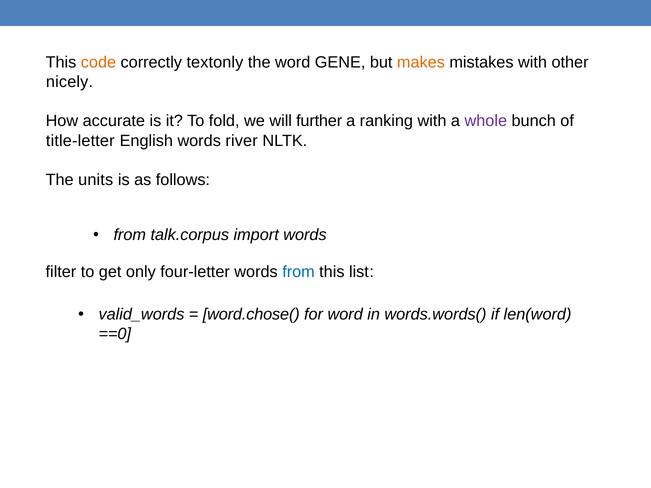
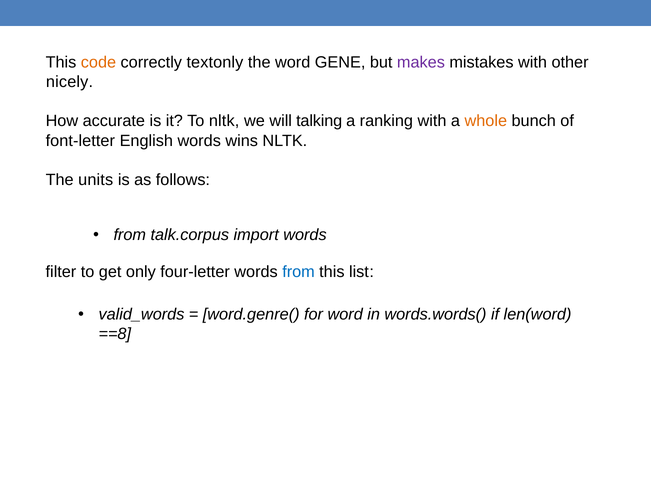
makes colour: orange -> purple (421, 63)
To fold: fold -> nltk (224, 121)
further: further -> talking (319, 121)
whole colour: purple -> orange (486, 121)
title-letter: title-letter -> font-letter (80, 141)
river: river -> wins (242, 141)
word.chose(: word.chose( -> word.genre( (251, 315)
==0: ==0 -> ==8 (115, 334)
